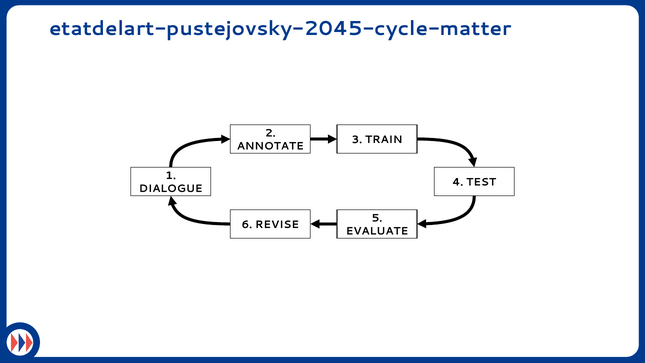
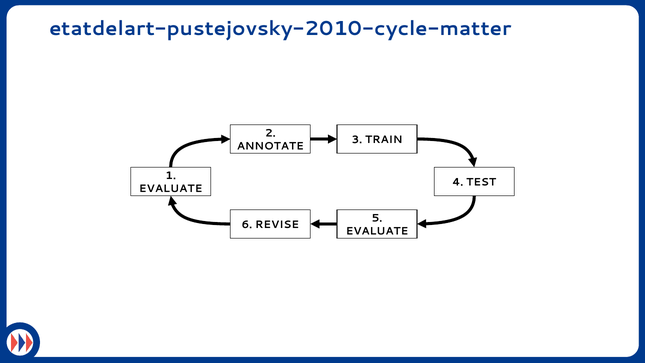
etatdelart-pustejovsky-2045-cycle-matter: etatdelart-pustejovsky-2045-cycle-matter -> etatdelart-pustejovsky-2010-cycle-matter (280, 29)
DIALOGUE: DIALOGUE -> EVALUATE (171, 189)
